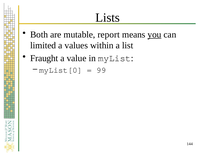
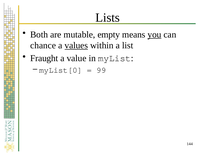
report: report -> empty (109, 34)
limited: limited -> chance (43, 45)
values underline: none -> present (76, 45)
